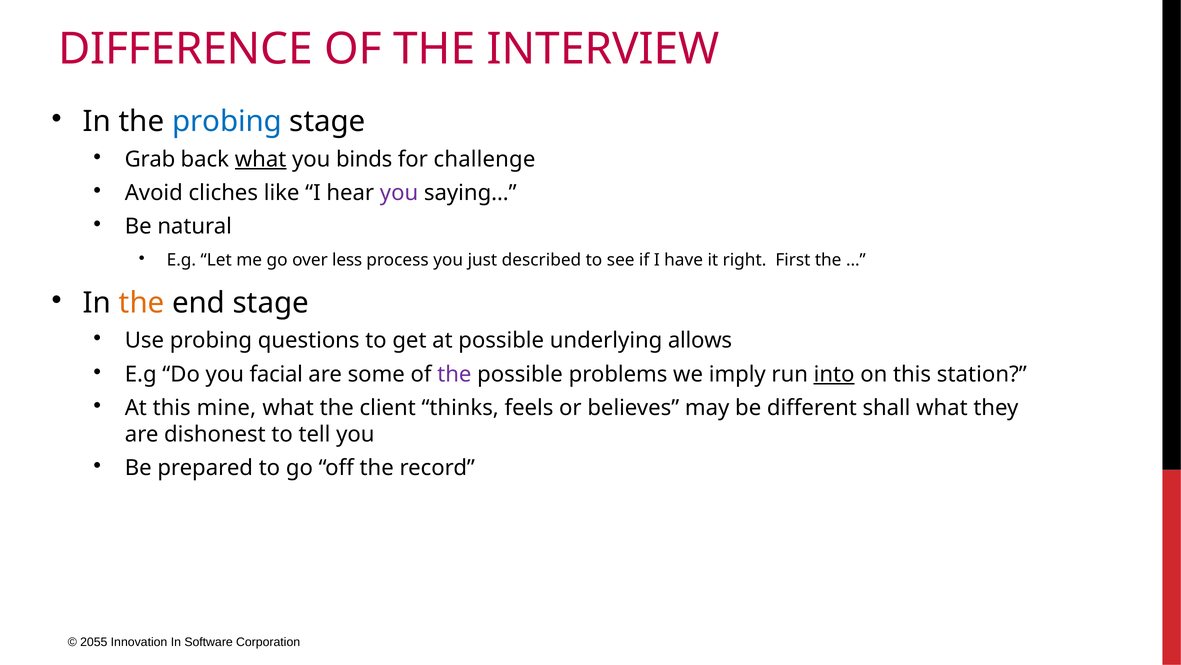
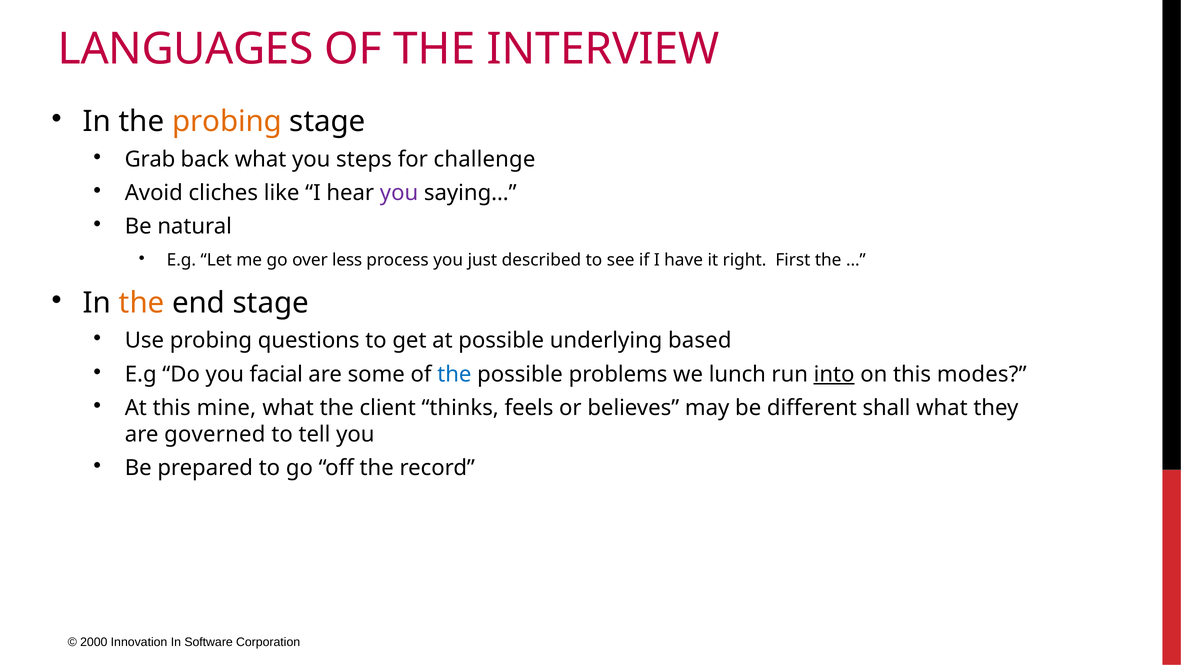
DIFFERENCE: DIFFERENCE -> LANGUAGES (186, 49)
probing colour: blue -> orange (227, 122)
what underline: present -> none (261, 159)
binds: binds -> steps (364, 159)
allows: allows -> based (700, 340)
the colour: purple -> blue (454, 374)
imply: imply -> lunch (737, 374)
station: station -> modes (982, 374)
dishonest: dishonest -> governed (215, 434)
2055: 2055 -> 2000 (94, 642)
